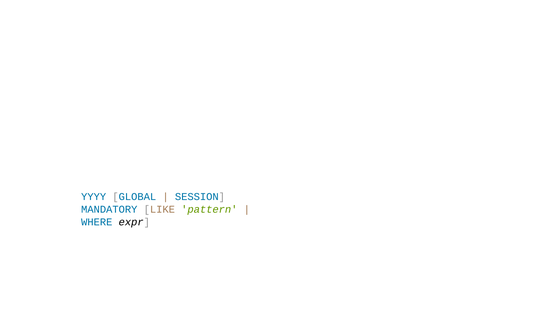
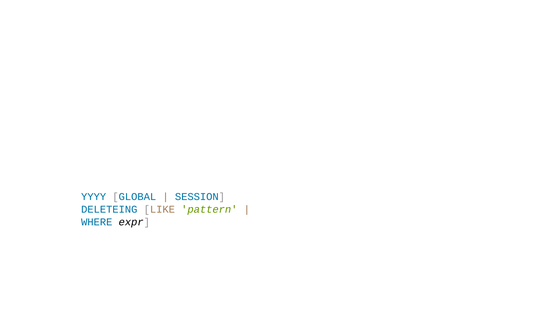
MANDATORY: MANDATORY -> DELETEING (109, 209)
